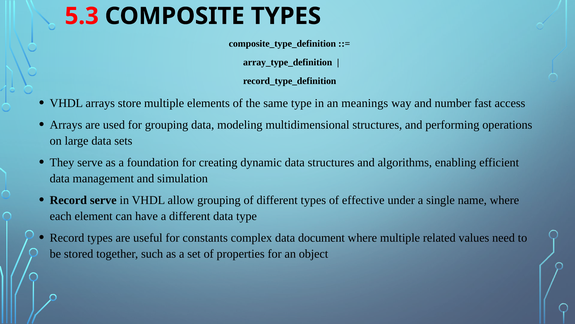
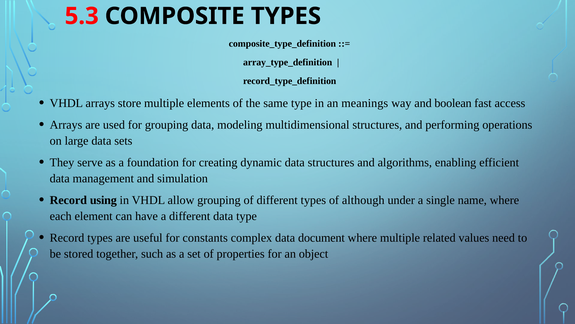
number: number -> boolean (453, 103)
Record serve: serve -> using (103, 200)
effective: effective -> although (363, 200)
